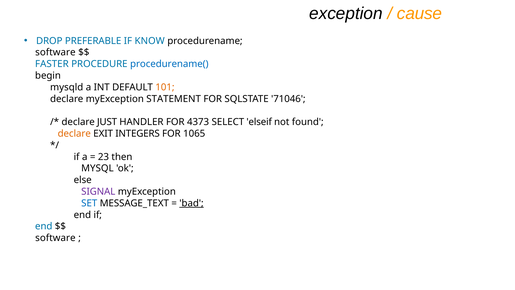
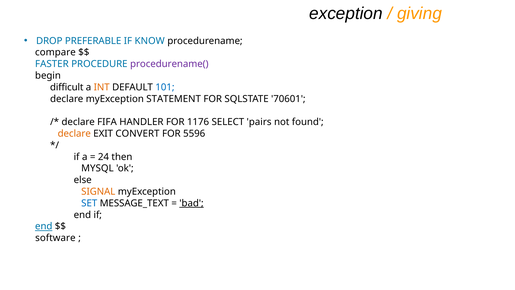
cause: cause -> giving (419, 13)
software: software -> compare (55, 52)
procedurename( colour: blue -> purple (169, 64)
mysqld: mysqld -> difficult (67, 87)
INT colour: black -> orange (102, 87)
101 colour: orange -> blue (165, 87)
71046: 71046 -> 70601 (288, 99)
JUST: JUST -> FIFA (107, 122)
4373: 4373 -> 1176 (198, 122)
elseif: elseif -> pairs (259, 122)
INTEGERS: INTEGERS -> CONVERT (137, 133)
1065: 1065 -> 5596 (194, 133)
23: 23 -> 24 (103, 157)
SIGNAL colour: purple -> orange (98, 191)
end underline: none -> present (44, 226)
